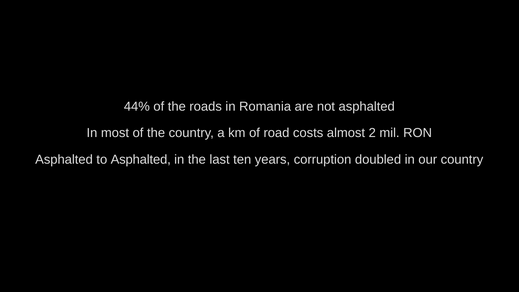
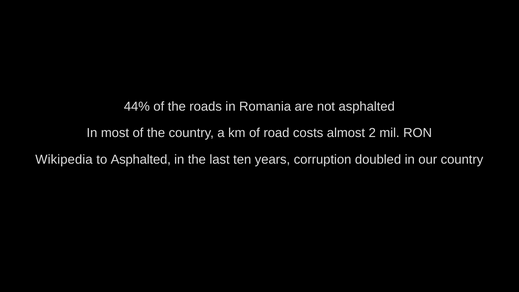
Asphalted: Asphalted -> Wikipedia (64, 160)
